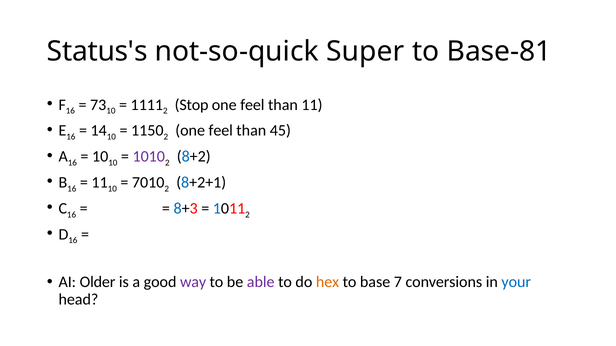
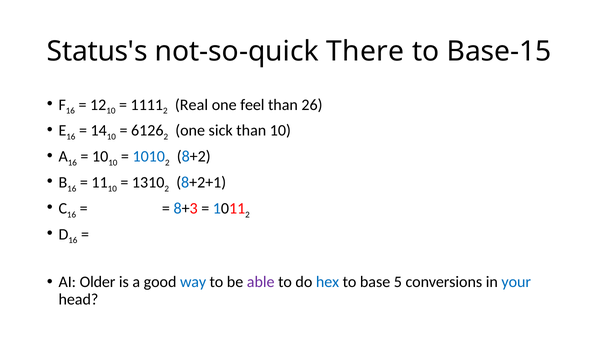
Super: Super -> There (365, 52)
Base-81: Base-81 -> Base-15 (499, 52)
73: 73 -> 12 (98, 105)
Stop: Stop -> Real (191, 105)
than 11: 11 -> 26 (312, 105)
1150: 1150 -> 6126 (147, 131)
2 one feel: feel -> sick (221, 131)
than 45: 45 -> 10 (280, 131)
1010 colour: purple -> blue (149, 157)
7010: 7010 -> 1310 (148, 183)
way colour: purple -> blue (193, 283)
hex colour: orange -> blue (328, 283)
7: 7 -> 5 (398, 283)
